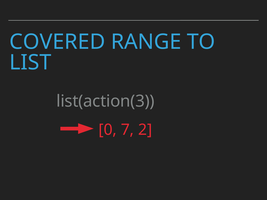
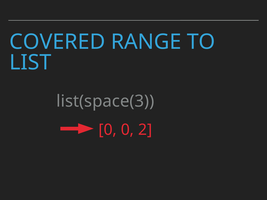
list(action(3: list(action(3 -> list(space(3 (105, 101)
0 7: 7 -> 0 (127, 130)
